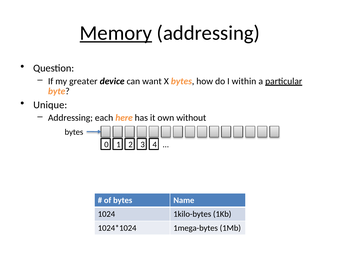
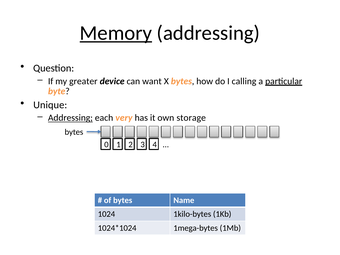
within: within -> calling (244, 81)
Addressing underline: none -> present (70, 118)
here: here -> very (124, 118)
without: without -> storage (191, 118)
